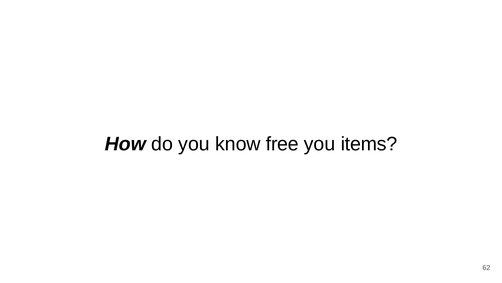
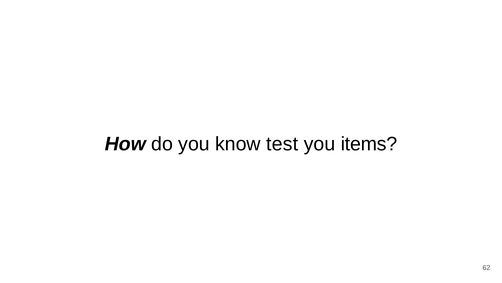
free: free -> test (282, 144)
